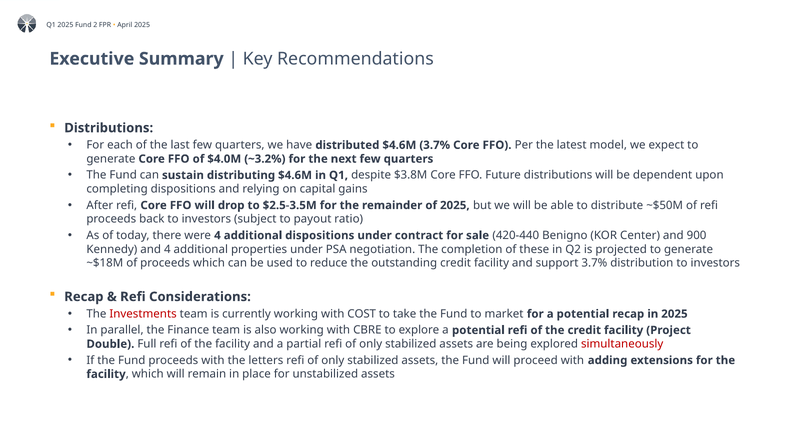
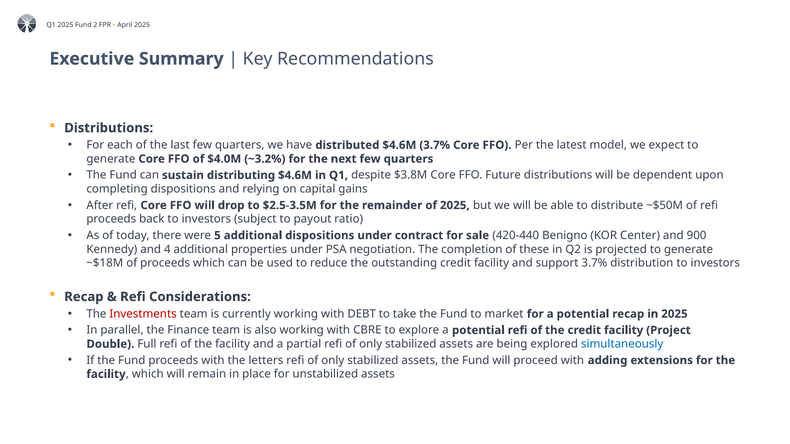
were 4: 4 -> 5 (217, 236)
COST: COST -> DEBT (362, 314)
simultaneously colour: red -> blue (622, 344)
